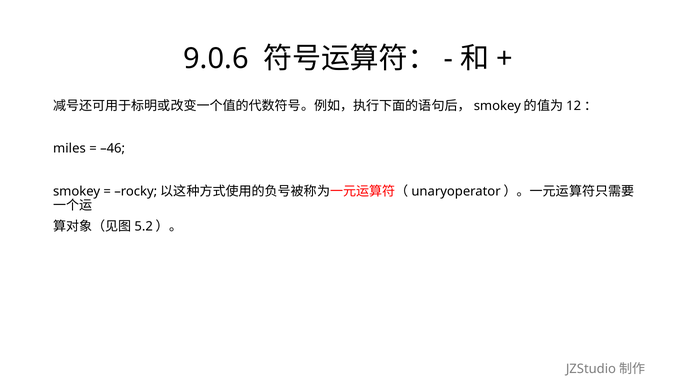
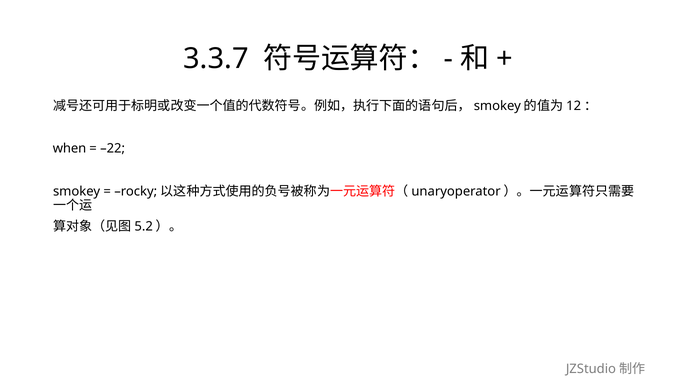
9.0.6: 9.0.6 -> 3.3.7 (216, 59)
miles: miles -> when (70, 149)
–46: –46 -> –22 (113, 149)
